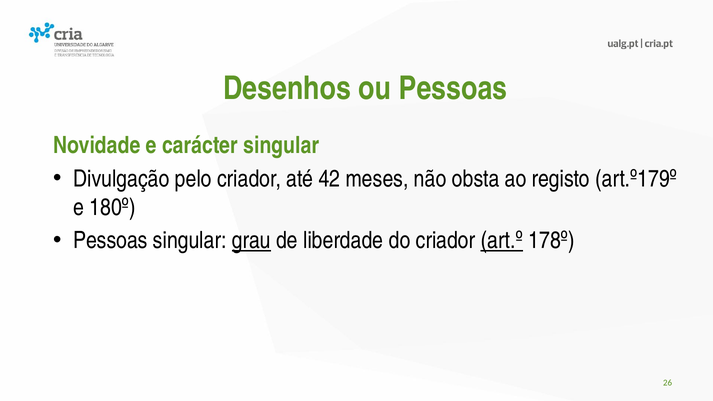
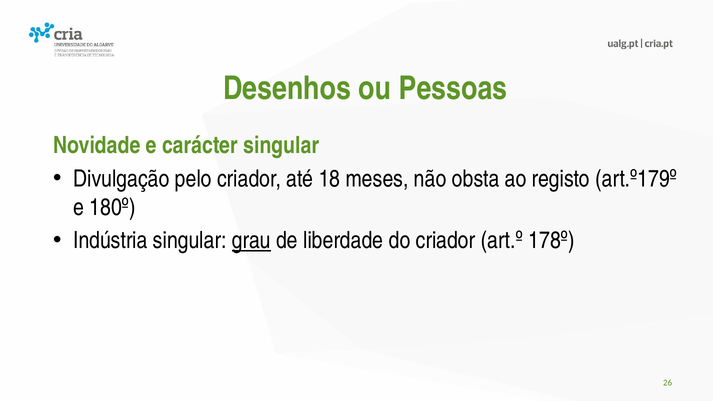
42: 42 -> 18 (329, 179)
Pessoas: Pessoas -> Indústria (110, 241)
art.º underline: present -> none (502, 241)
